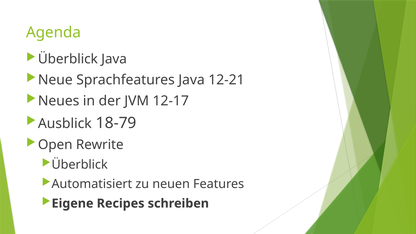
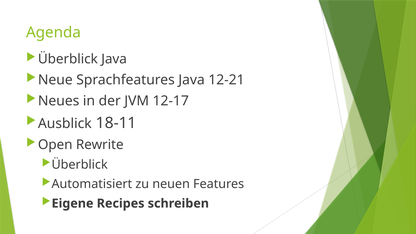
18-79: 18-79 -> 18-11 (116, 123)
